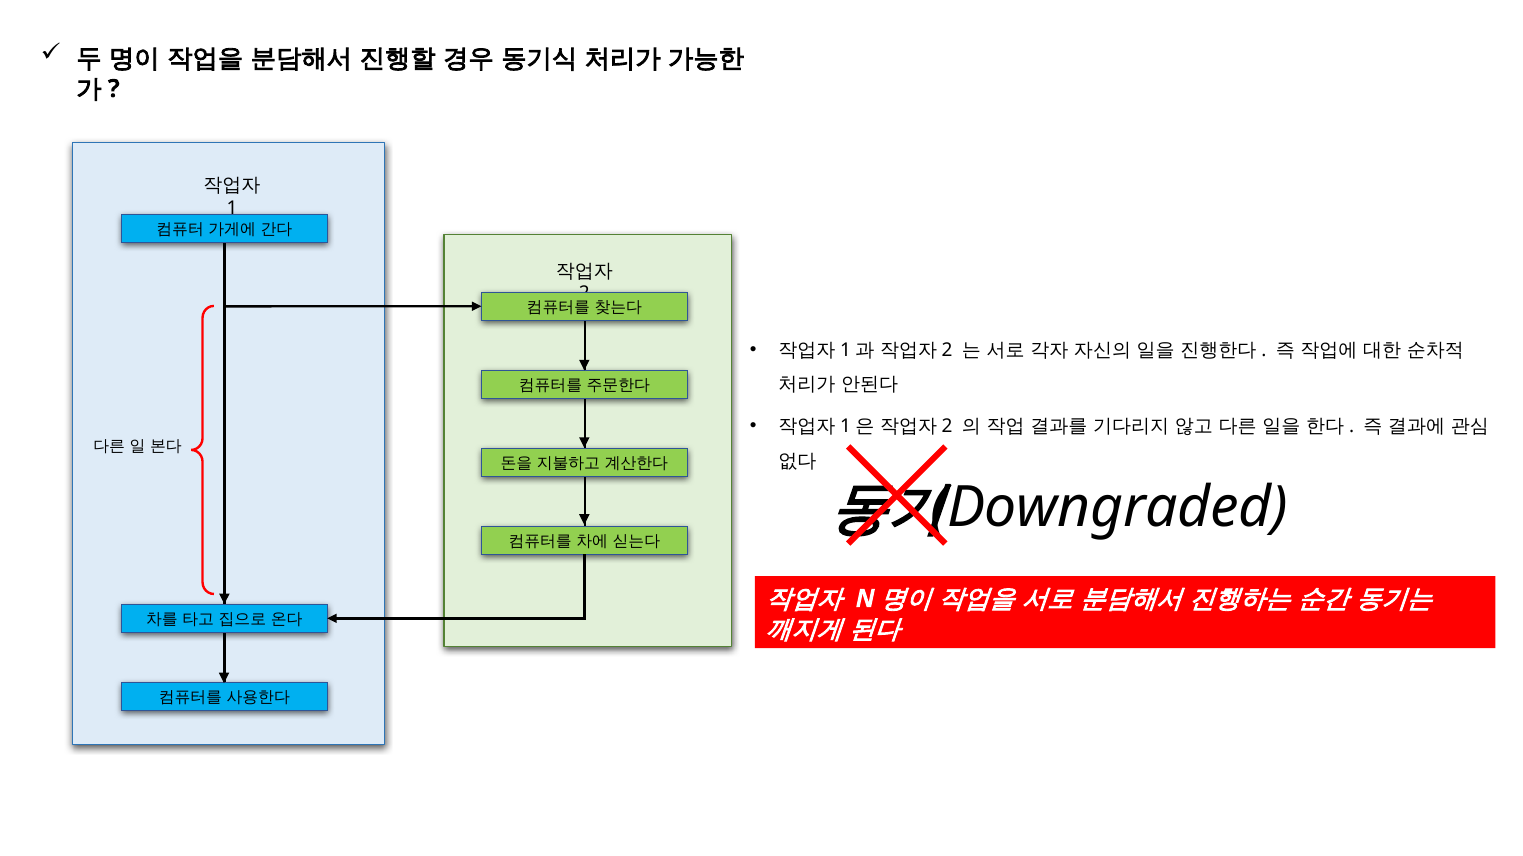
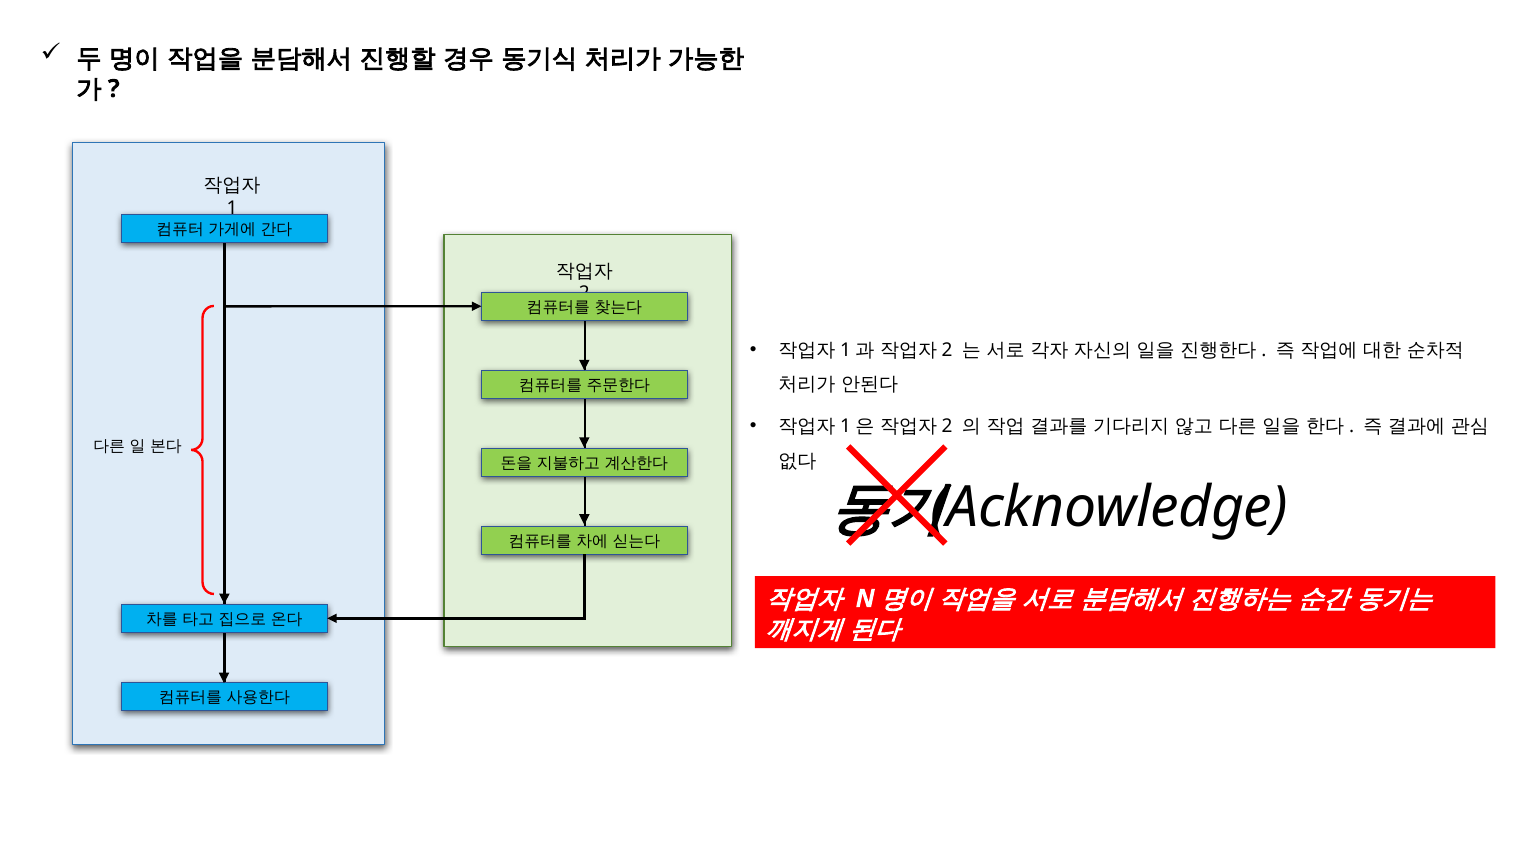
Downgraded: Downgraded -> Acknowledge (1110, 508)
